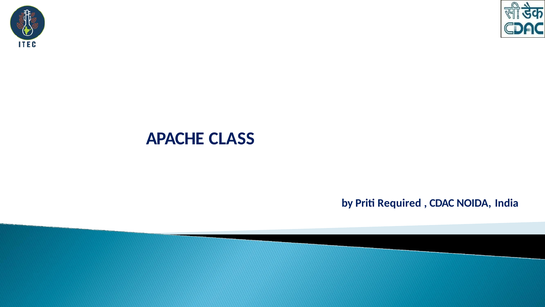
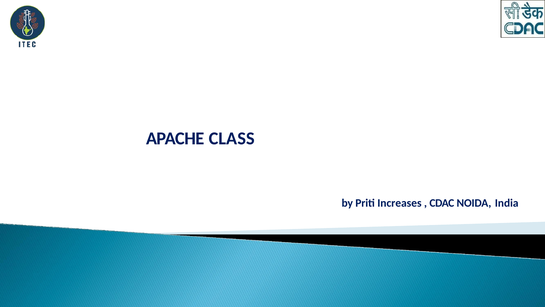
Required: Required -> Increases (399, 203)
